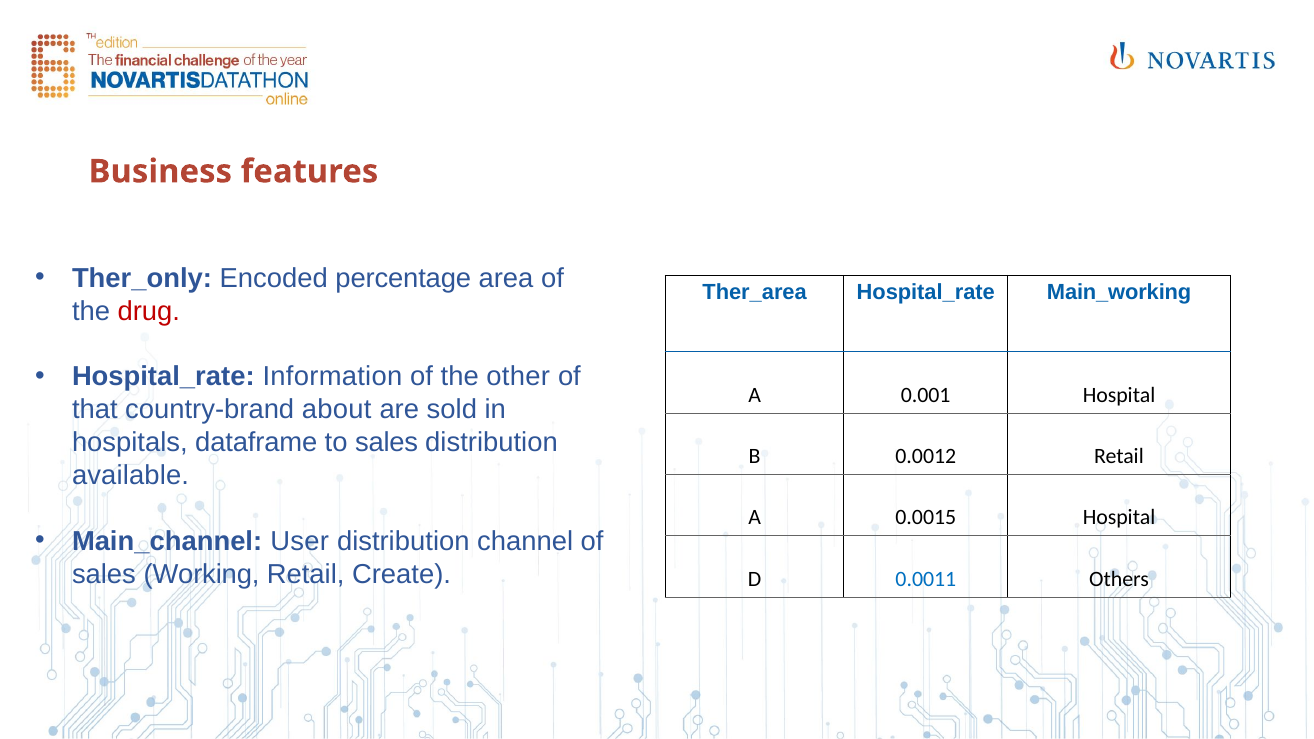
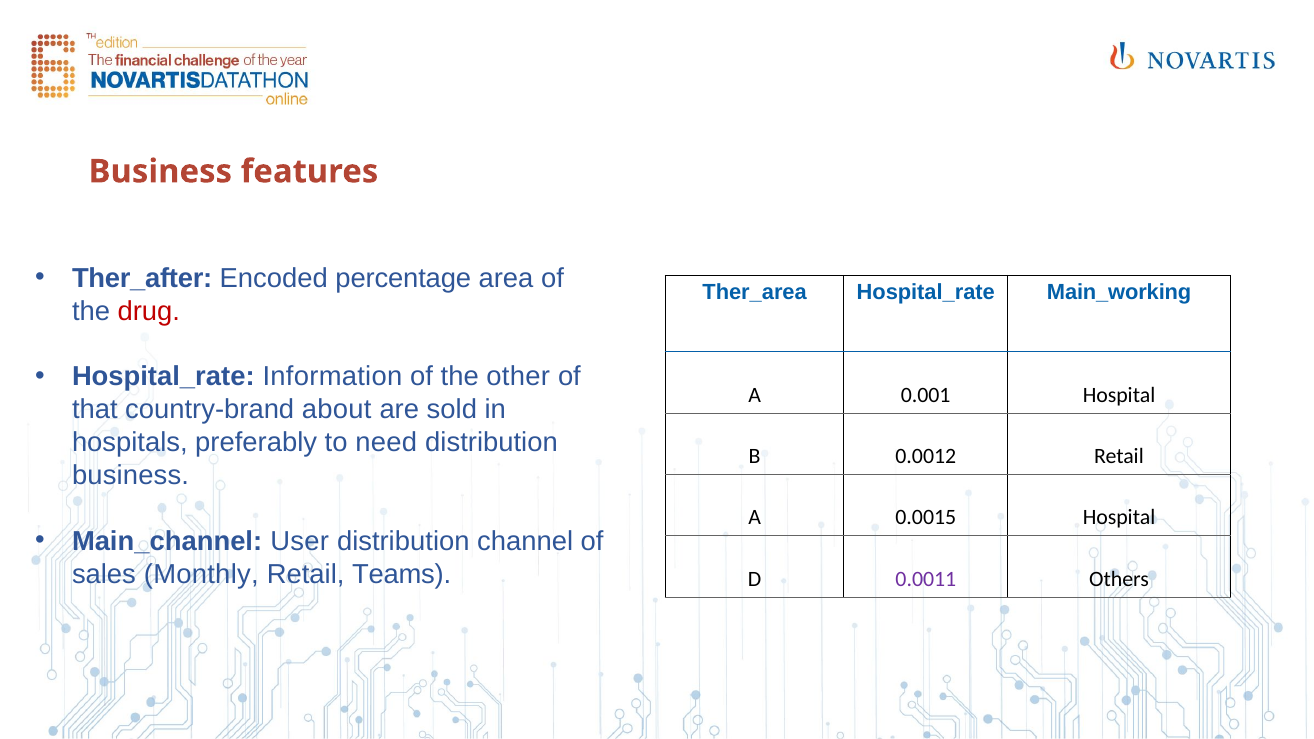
Ther_only: Ther_only -> Ther_after (142, 278)
dataframe: dataframe -> preferably (256, 443)
to sales: sales -> need (386, 443)
available: available -> business (131, 476)
Working: Working -> Monthly (201, 574)
Create: Create -> Teams (402, 574)
0.0011 colour: blue -> purple (926, 579)
